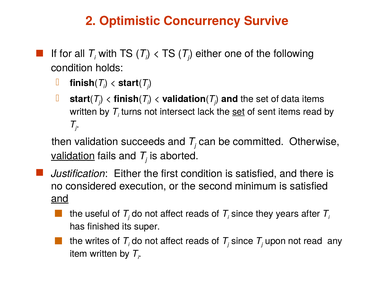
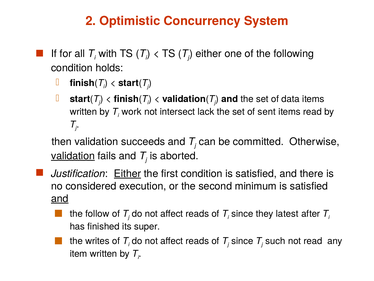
Survive: Survive -> System (266, 21)
turns: turns -> work (132, 112)
set underline: present -> none (239, 112)
Either underline: none -> present (127, 173)
useful: useful -> follow (97, 213)
years: years -> latest (287, 213)
upon: upon -> such (275, 241)
